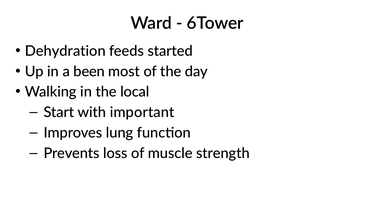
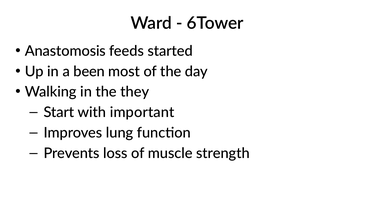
Dehydration: Dehydration -> Anastomosis (65, 51)
local: local -> they (135, 92)
